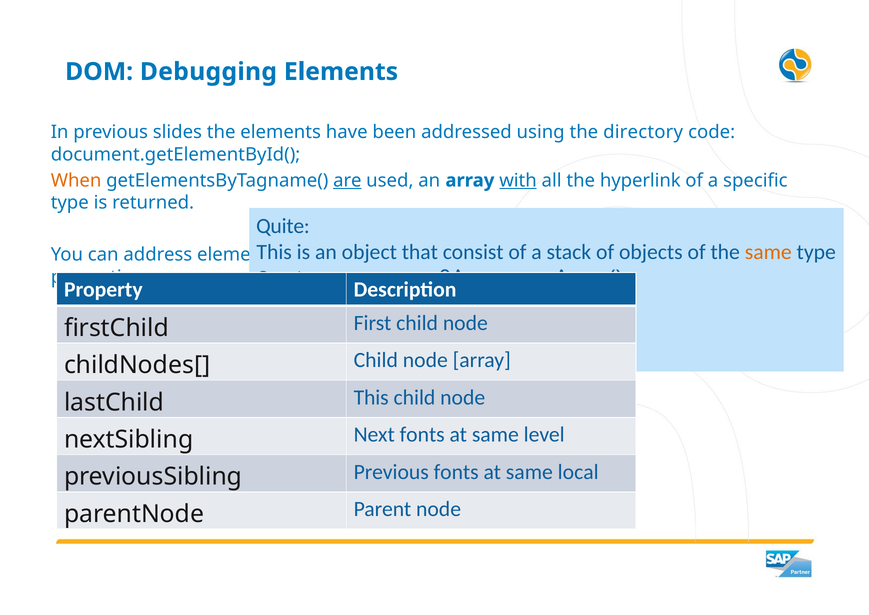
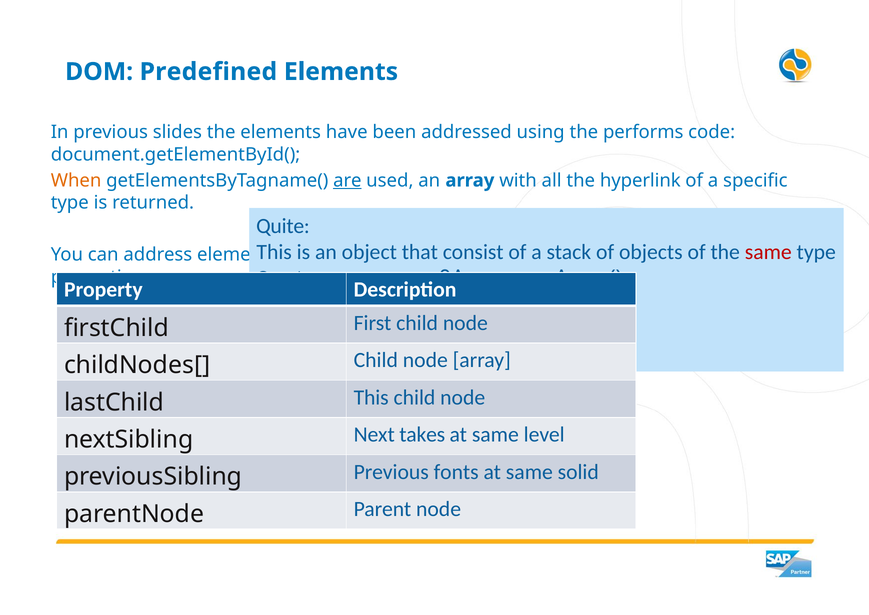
Debugging: Debugging -> Predefined (208, 72)
directory: directory -> performs (643, 132)
with underline: present -> none (518, 180)
same colour: orange -> red (768, 252)
Next fonts: fonts -> takes (422, 435)
local: local -> solid (578, 472)
